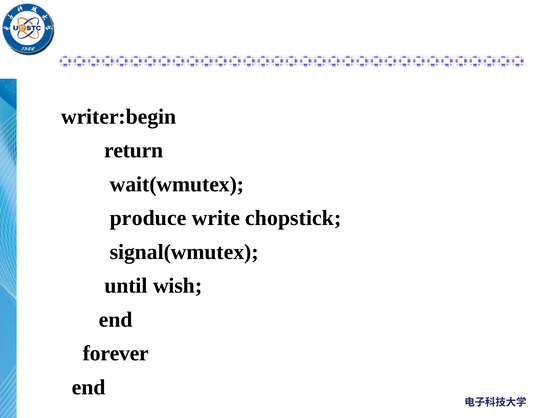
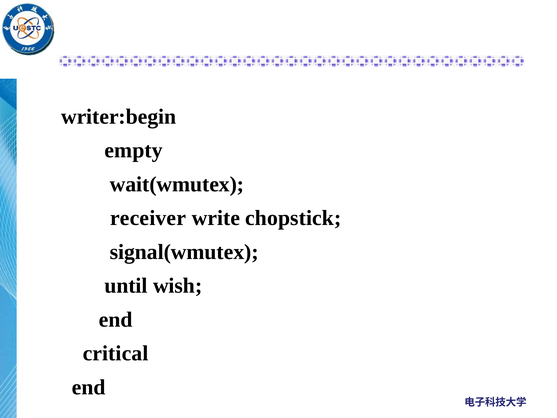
return: return -> empty (134, 150)
produce: produce -> receiver (148, 218)
forever: forever -> critical (116, 353)
